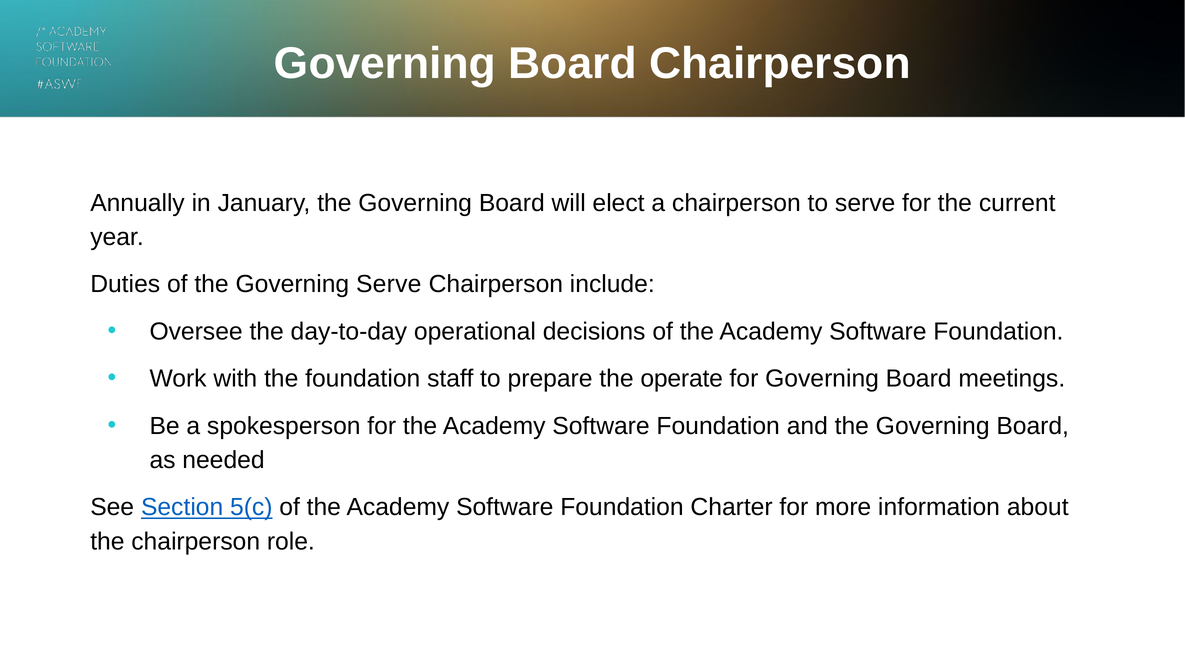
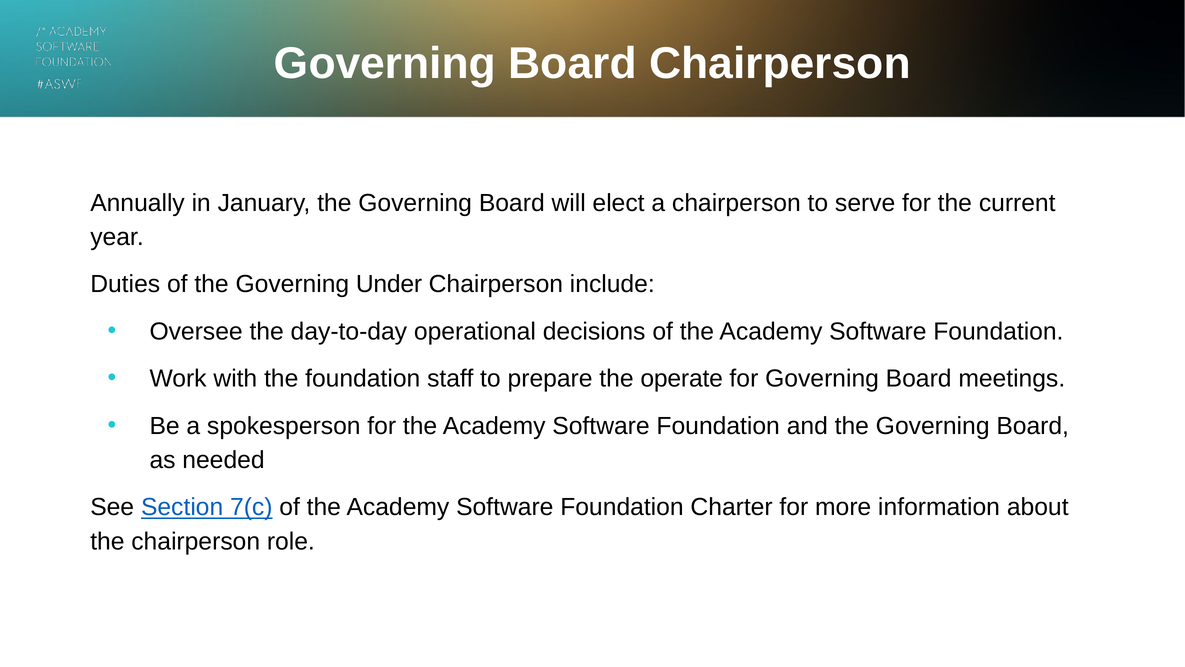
Governing Serve: Serve -> Under (389, 284)
5(c: 5(c -> 7(c (251, 507)
